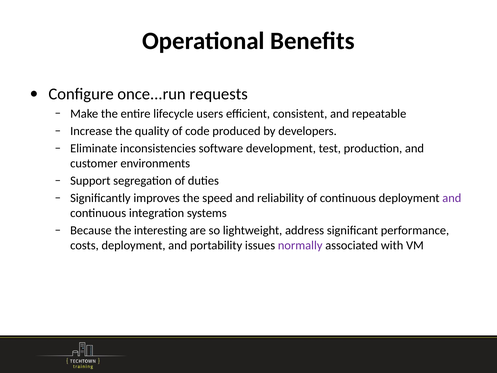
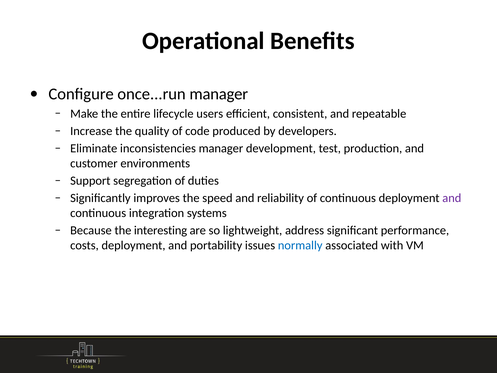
once...run requests: requests -> manager (219, 94)
inconsistencies software: software -> manager (221, 148)
normally colour: purple -> blue (300, 245)
